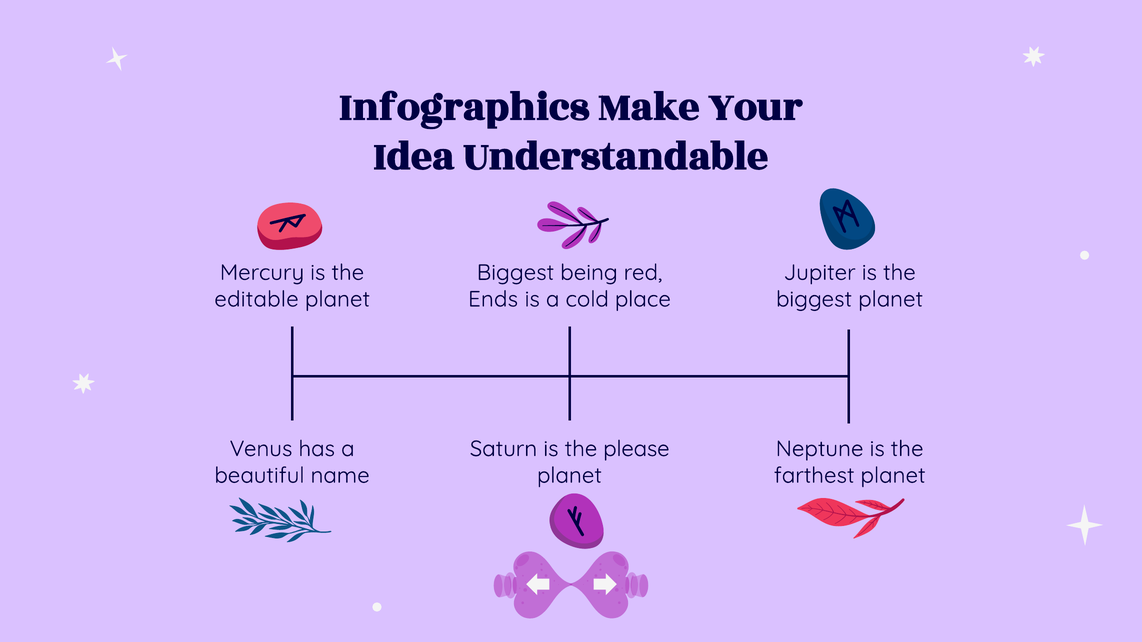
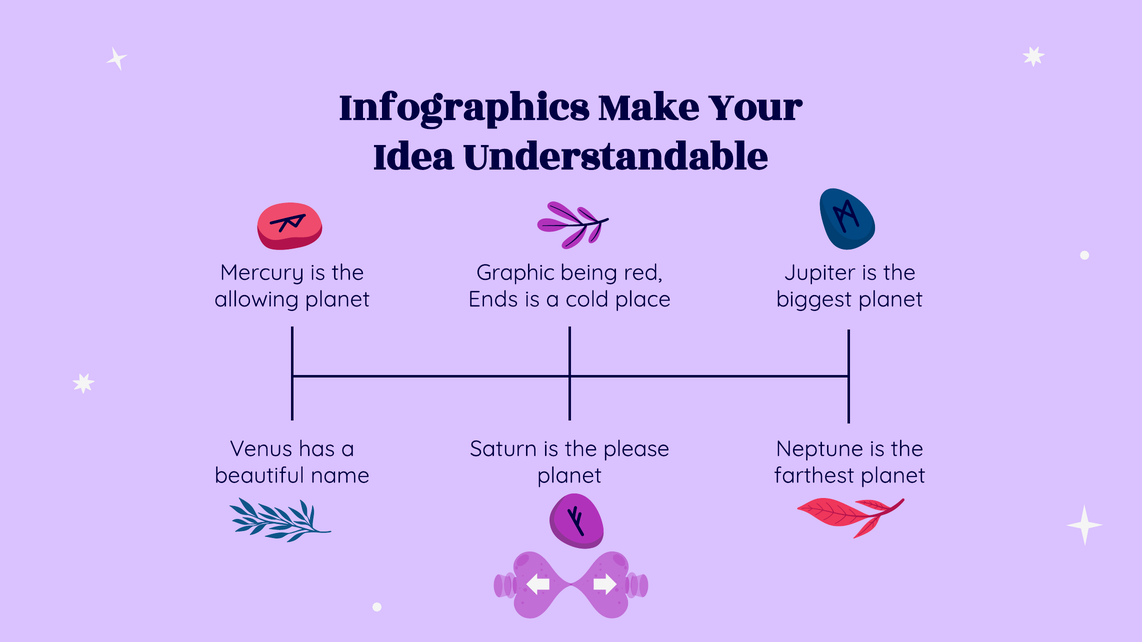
Biggest: Biggest -> Graphic (516, 273)
editable: editable -> allowing (257, 299)
